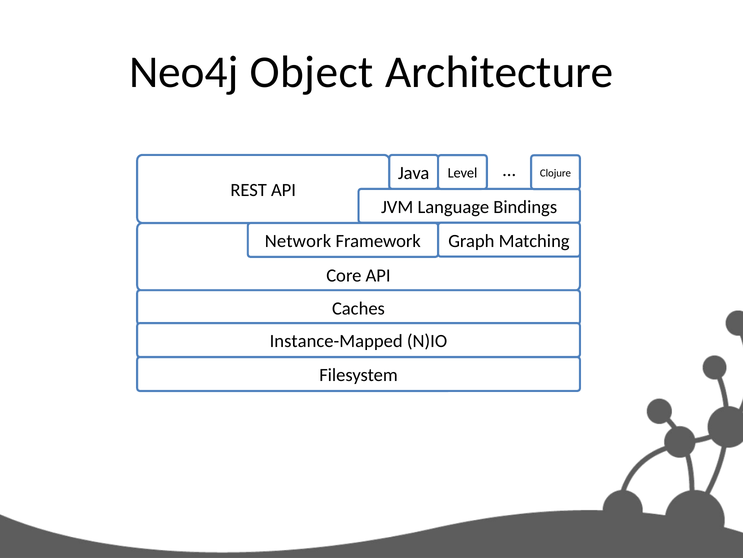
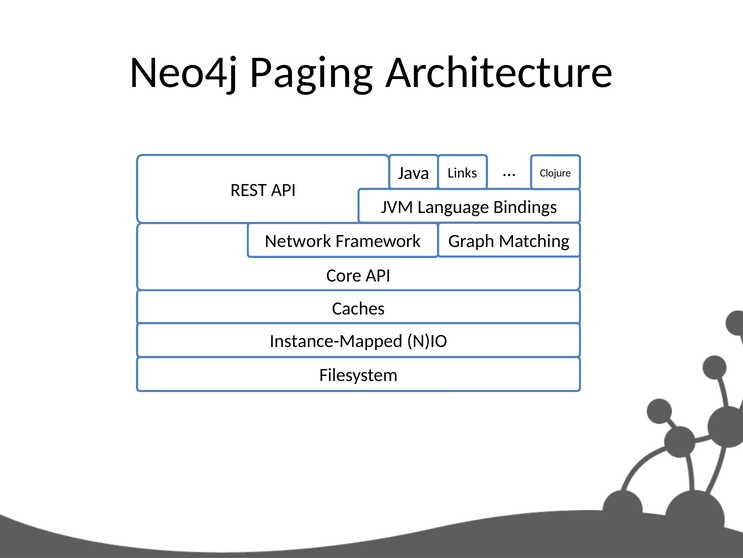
Object: Object -> Paging (312, 72)
Level: Level -> Links (462, 173)
